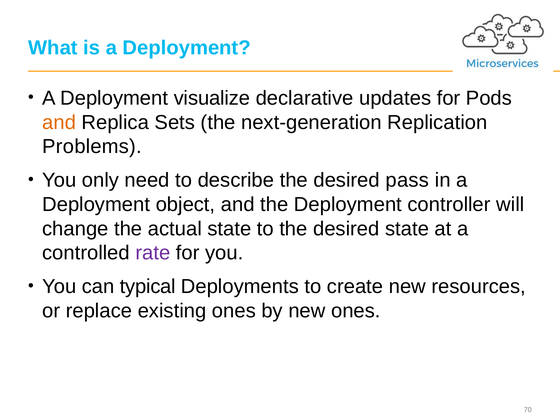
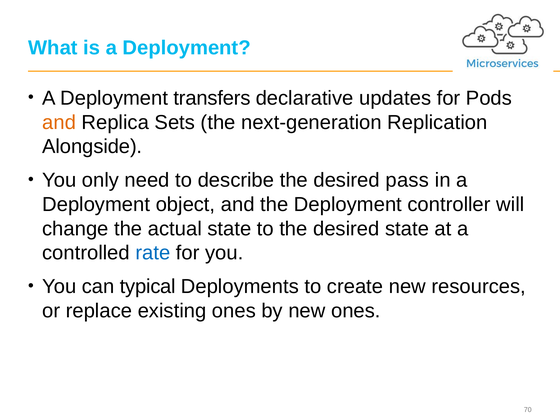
visualize: visualize -> transfers (212, 98)
Problems: Problems -> Alongside (92, 147)
rate colour: purple -> blue (153, 253)
